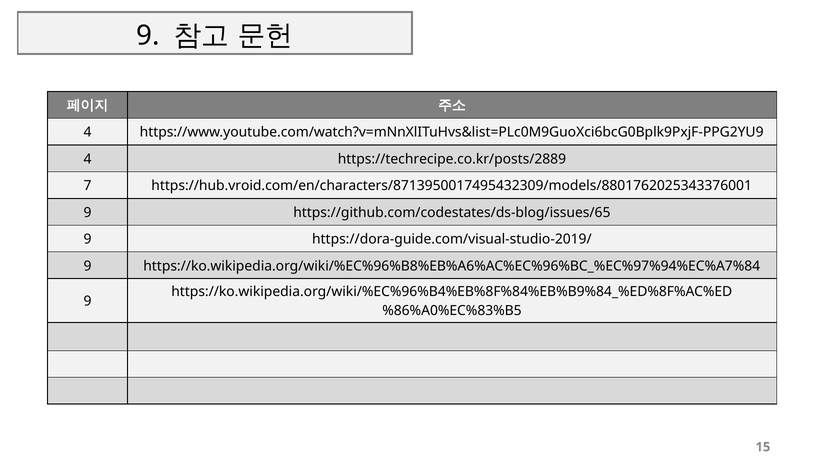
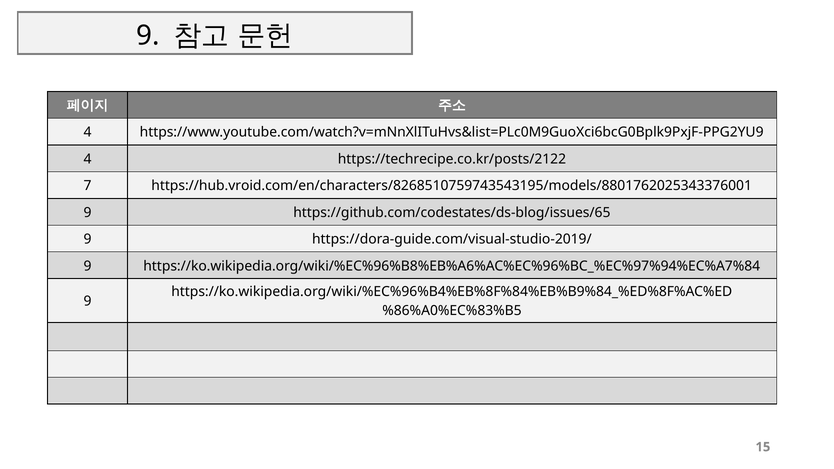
https://techrecipe.co.kr/posts/2889: https://techrecipe.co.kr/posts/2889 -> https://techrecipe.co.kr/posts/2122 (452, 159)
https://hub.vroid.com/en/characters/8713950017495432309/models/8801762025343376001: https://hub.vroid.com/en/characters/8713950017495432309/models/8801762025343376001 -> https://hub.vroid.com/en/characters/8268510759743543195/models/8801762025343376001 (452, 186)
